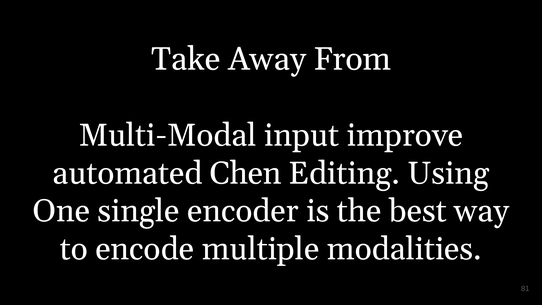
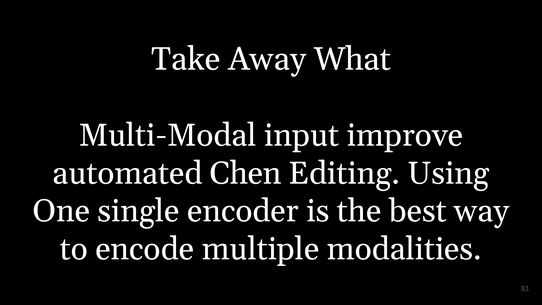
From: From -> What (352, 59)
